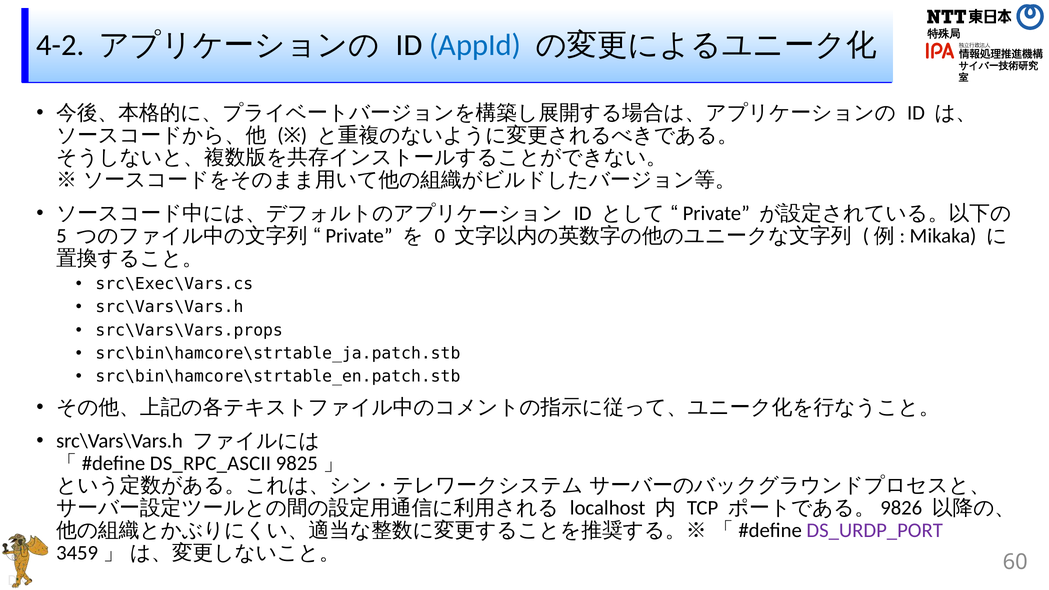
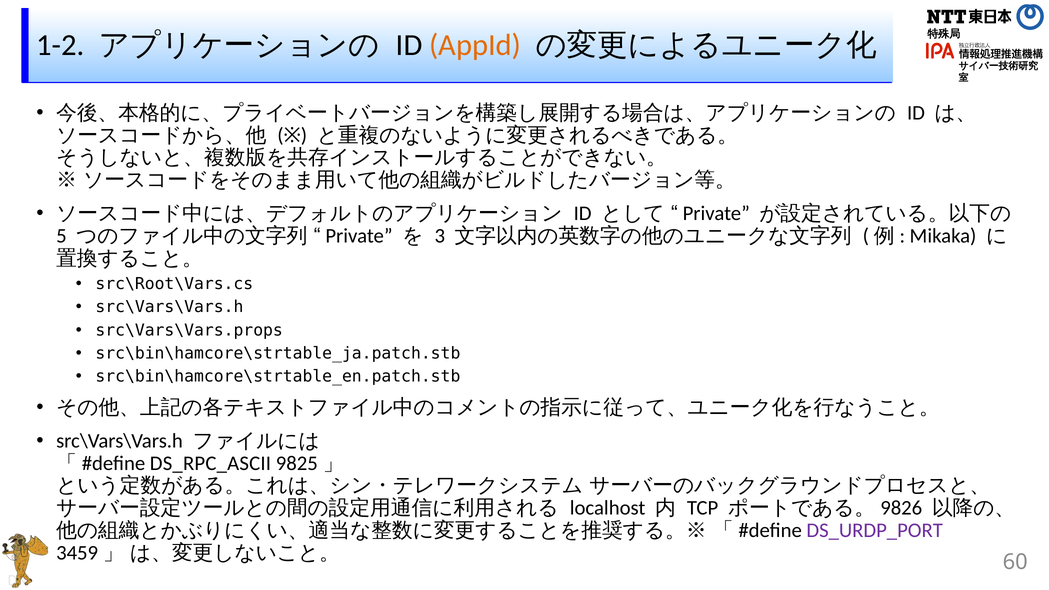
4-2: 4-2 -> 1-2 (60, 45)
AppId colour: blue -> orange (475, 45)
0: 0 -> 3 (440, 236)
src\Exec\Vars.cs: src\Exec\Vars.cs -> src\Root\Vars.cs (174, 284)
